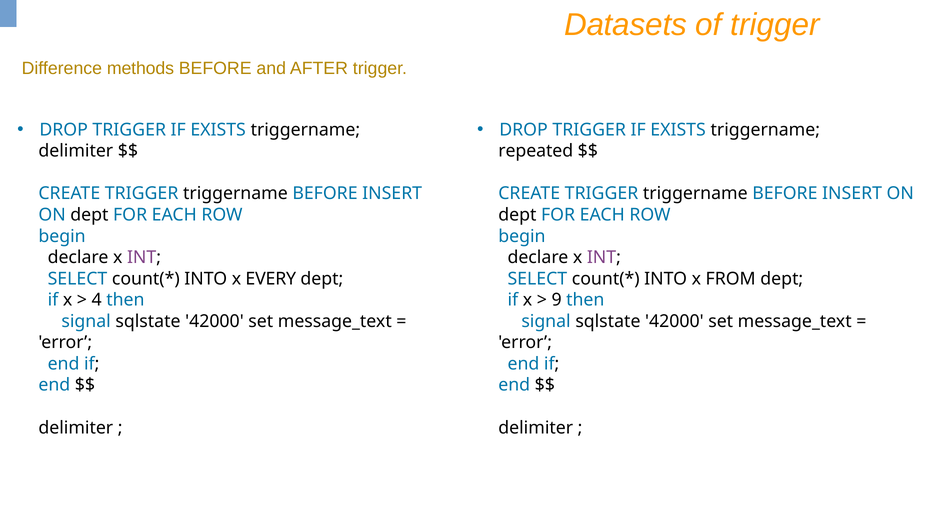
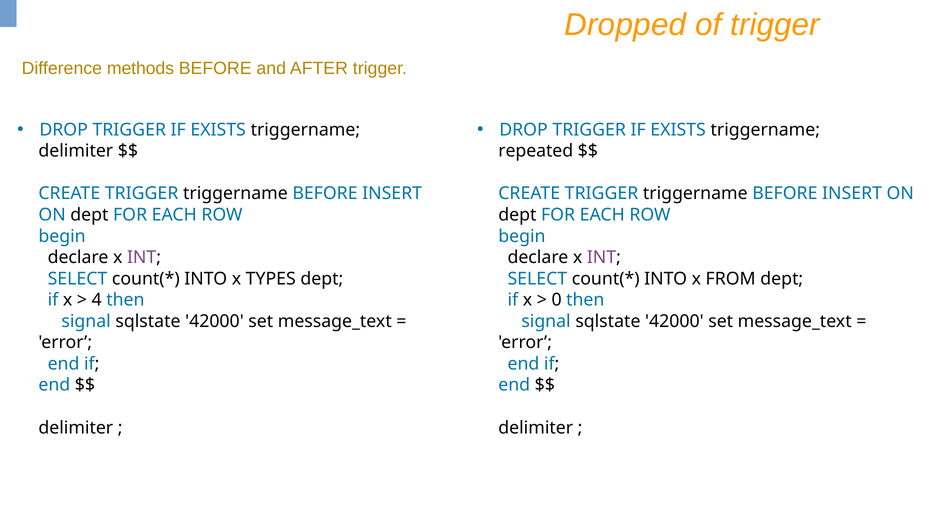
Datasets: Datasets -> Dropped (625, 25)
EVERY: EVERY -> TYPES (271, 278)
9: 9 -> 0 (557, 300)
